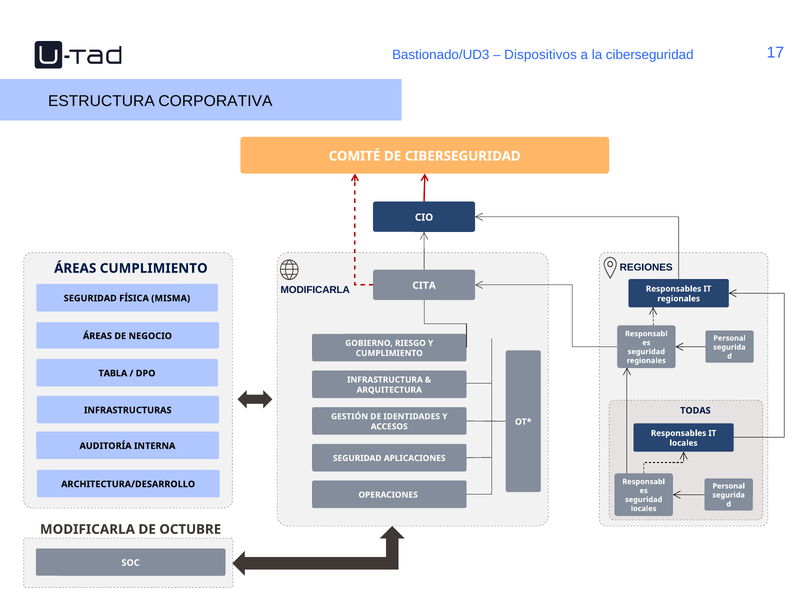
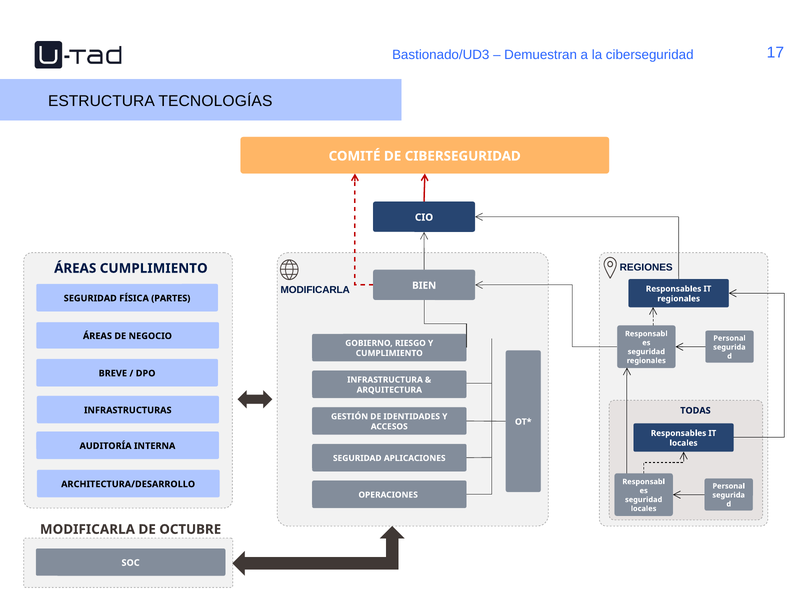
Dispositivos: Dispositivos -> Demuestran (541, 55)
CORPORATIVA: CORPORATIVA -> TECNOLOGÍAS (215, 101)
CITA: CITA -> BIEN (424, 285)
MISMA: MISMA -> PARTES (171, 298)
TABLA: TABLA -> BREVE (113, 373)
